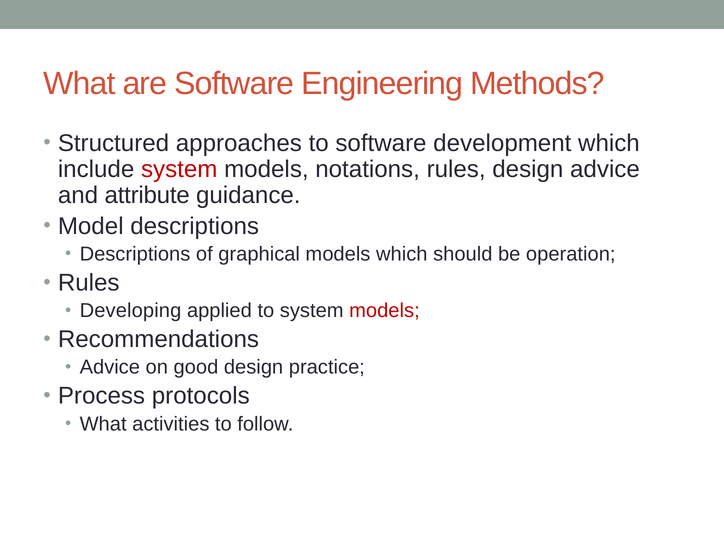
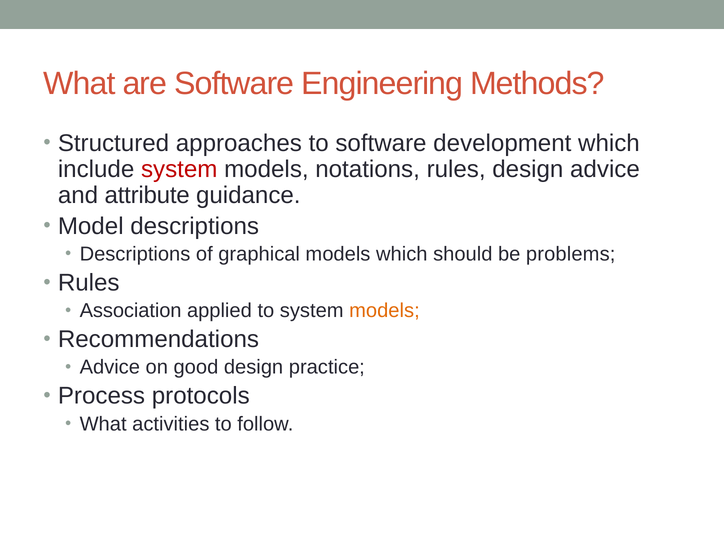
operation: operation -> problems (571, 254)
Developing: Developing -> Association (131, 311)
models colour: red -> orange (384, 311)
